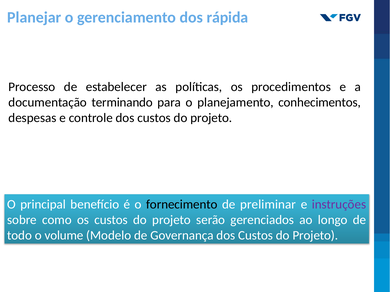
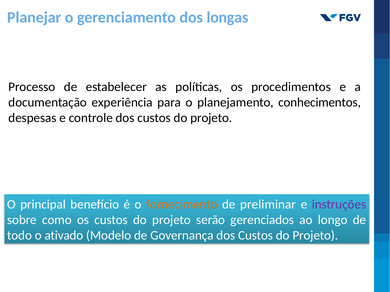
rápida: rápida -> longas (227, 17)
terminando: terminando -> experiência (122, 103)
fornecimento colour: black -> orange (182, 205)
volume: volume -> ativado (64, 236)
